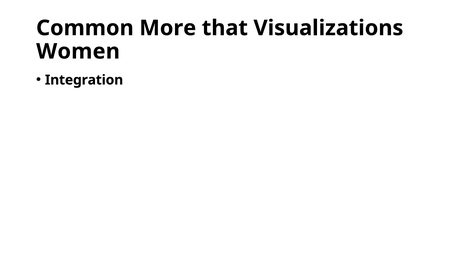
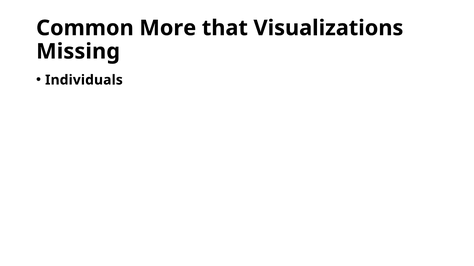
Women: Women -> Missing (78, 52)
Integration: Integration -> Individuals (84, 80)
